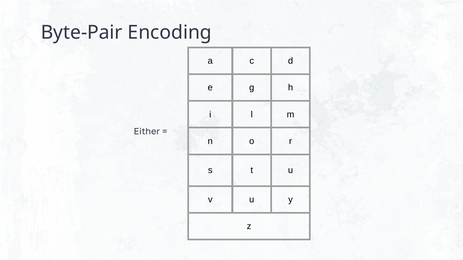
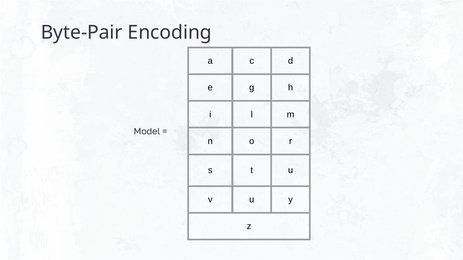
Either: Either -> Model (147, 132)
